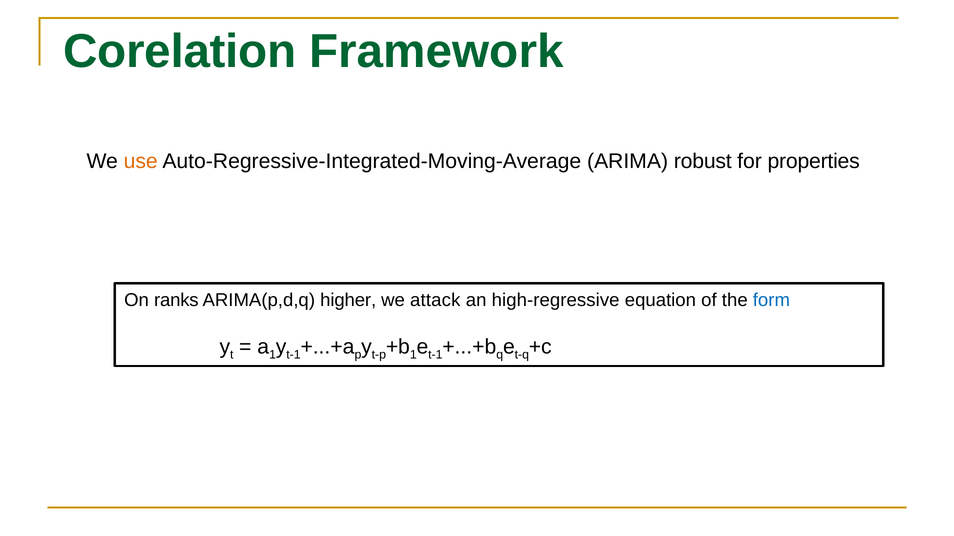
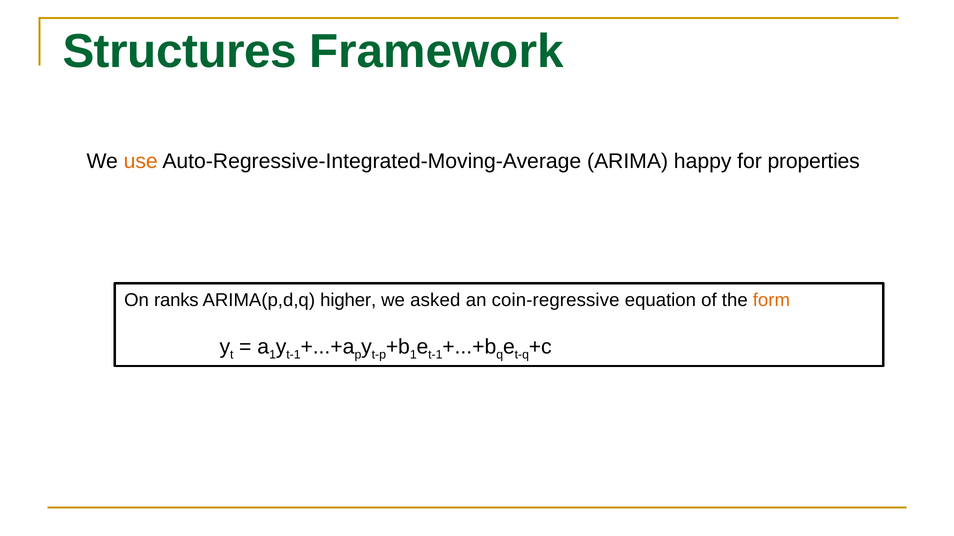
Corelation: Corelation -> Structures (180, 52)
robust: robust -> happy (703, 162)
attack: attack -> asked (435, 301)
high-regressive: high-regressive -> coin-regressive (556, 301)
form colour: blue -> orange (771, 301)
